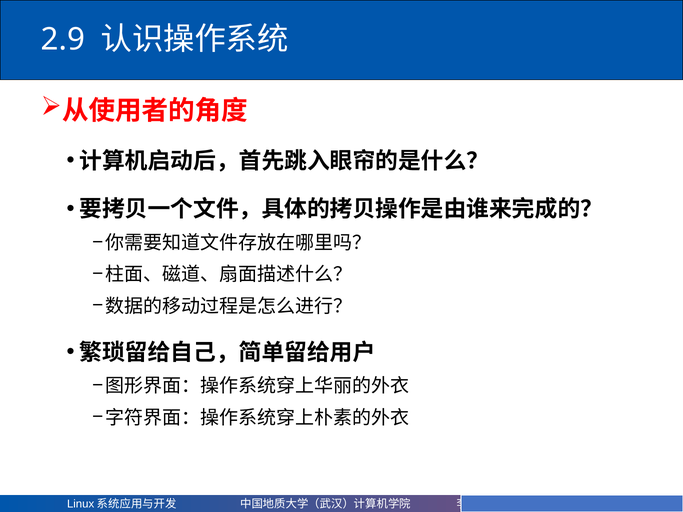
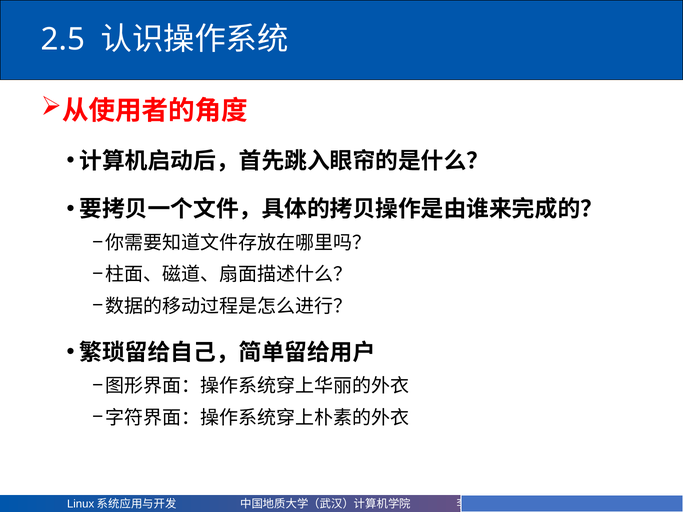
2.9: 2.9 -> 2.5 (63, 40)
